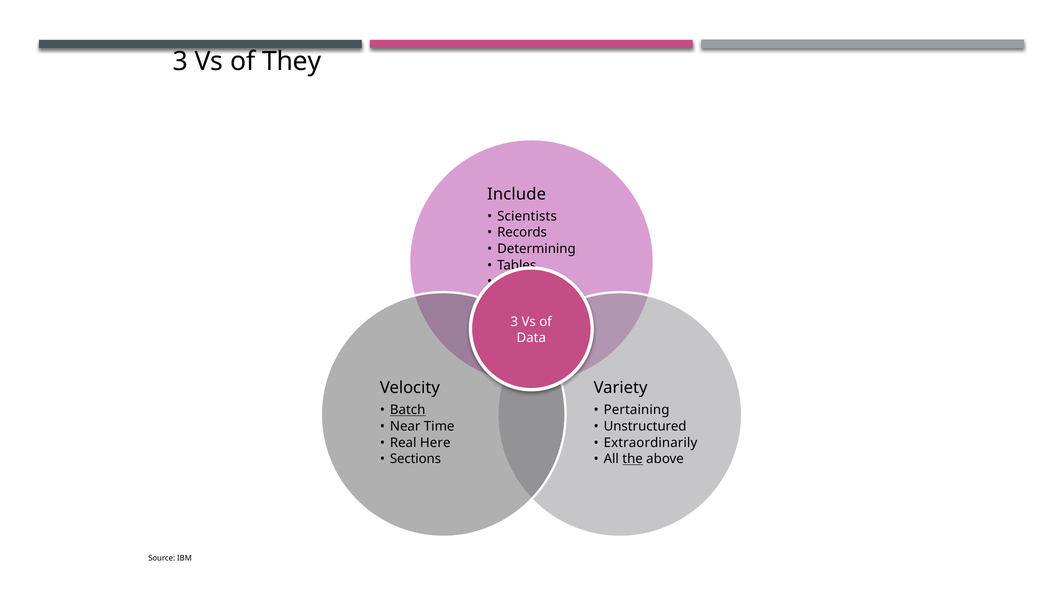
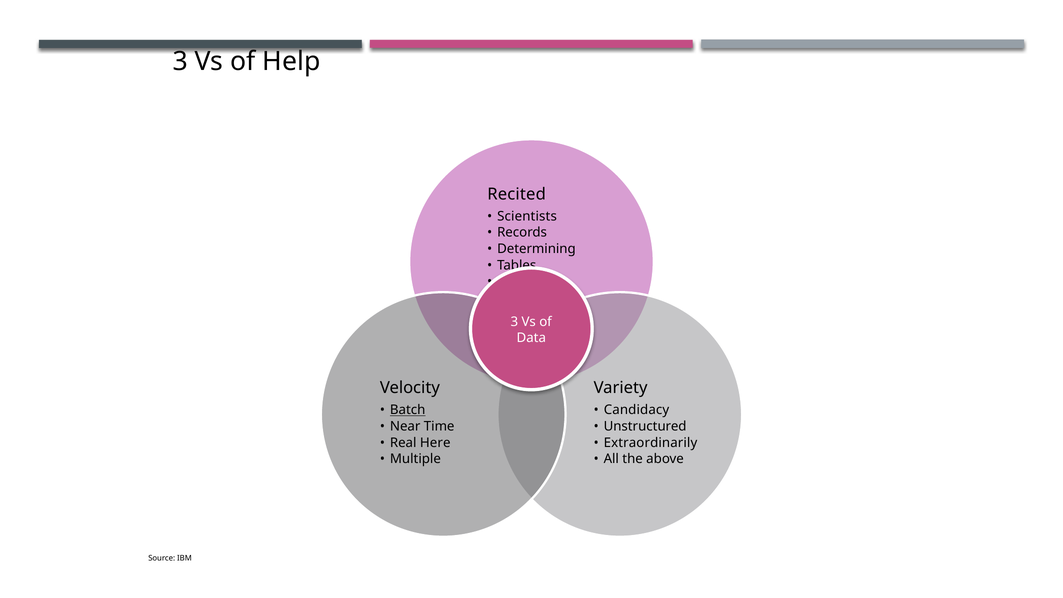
They: They -> Help (292, 61)
Include: Include -> Recited (517, 194)
Pertaining: Pertaining -> Candidacy (637, 410)
Sections: Sections -> Multiple (415, 459)
the underline: present -> none (633, 459)
